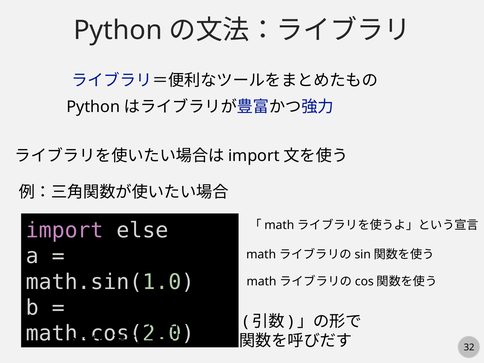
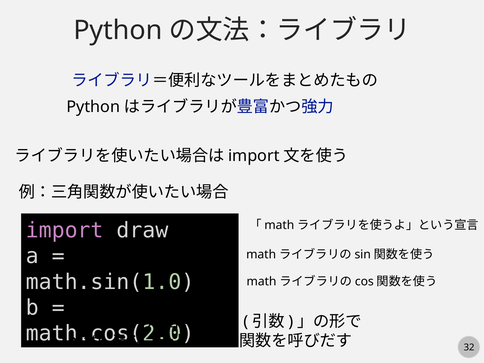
else: else -> draw (142, 230)
